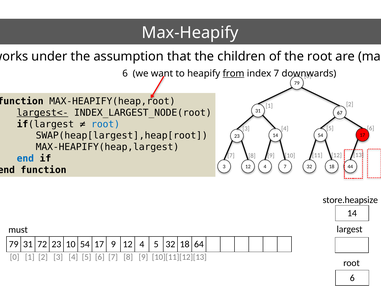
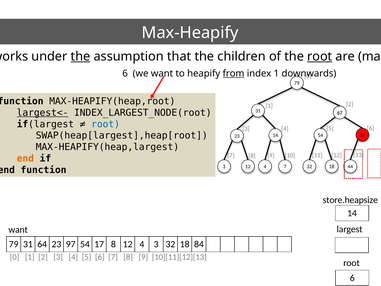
the underline: none -> present (81, 56)
root underline: none -> present (320, 56)
index 7: 7 -> 1 (276, 73)
end colour: blue -> orange (25, 158)
must: must -> want (18, 229)
72: 72 -> 64 (42, 244)
23 10: 10 -> 97 (71, 244)
17 9: 9 -> 8 (113, 244)
12 4 5: 5 -> 3 (156, 244)
64: 64 -> 84 (199, 244)
